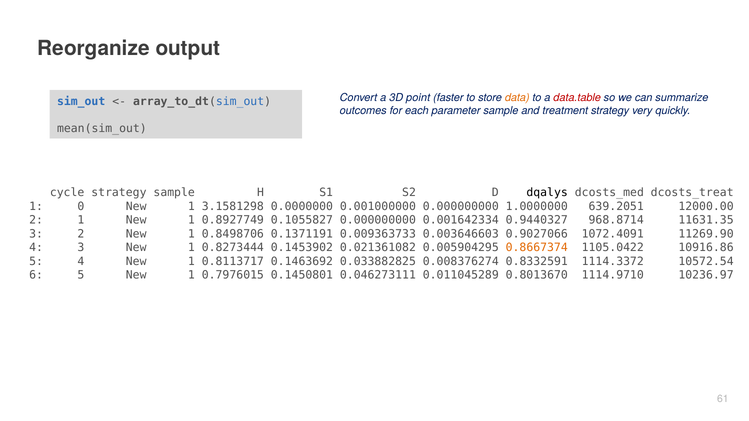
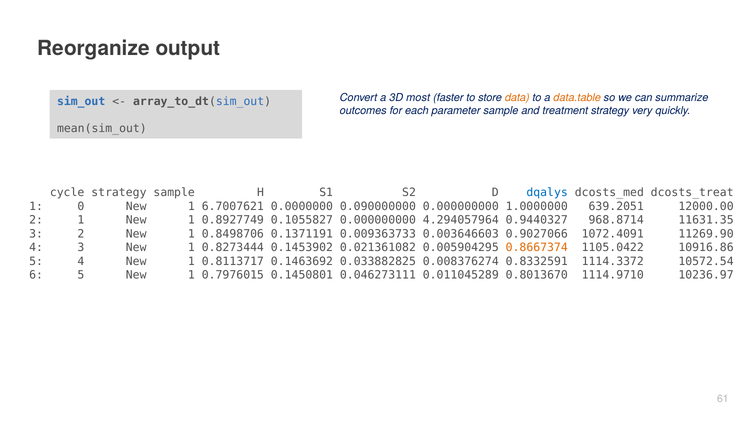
point: point -> most (418, 97)
data.table colour: red -> orange (577, 97)
dqalys colour: black -> blue (547, 193)
3.1581298: 3.1581298 -> 6.7007621 (233, 207)
0.001000000: 0.001000000 -> 0.090000000 (378, 207)
0.001642334: 0.001642334 -> 4.294057964 (461, 220)
